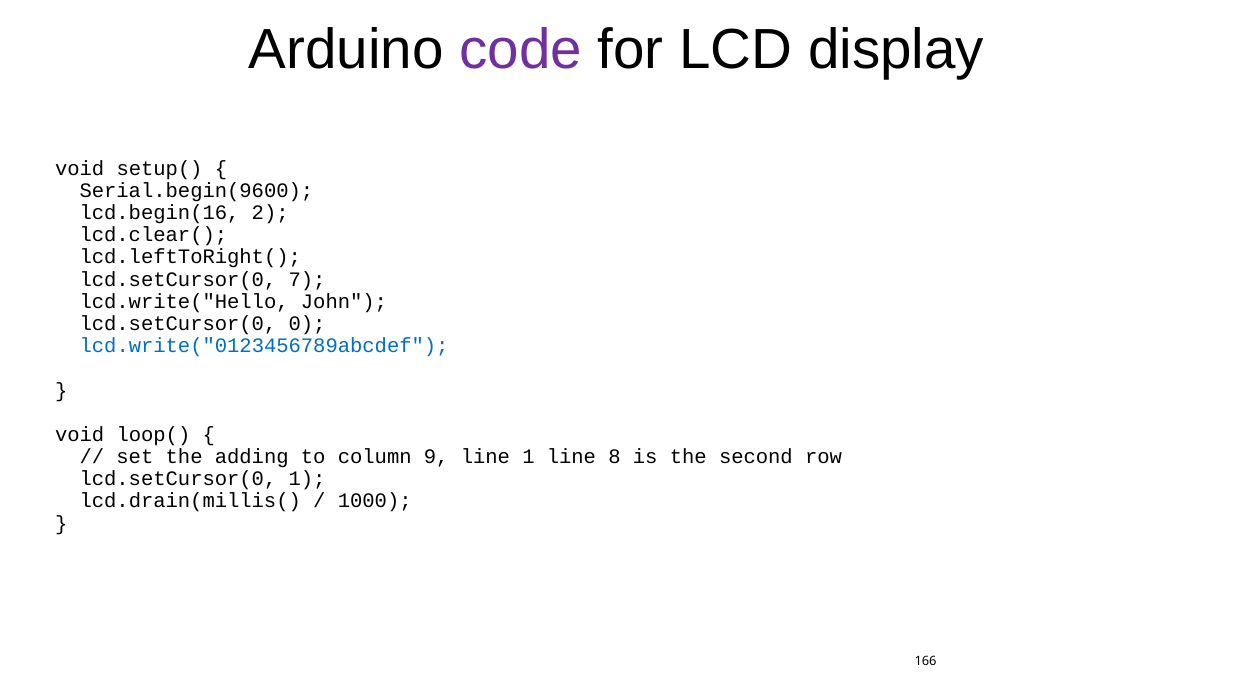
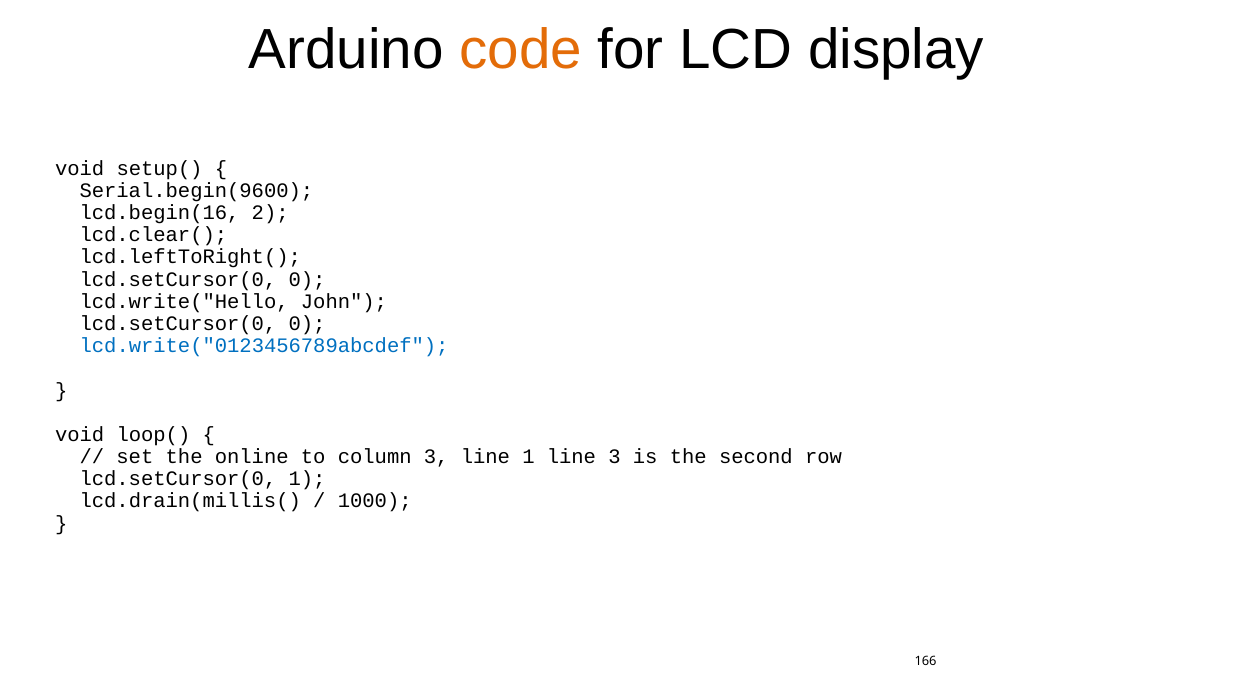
code colour: purple -> orange (521, 50)
7: 7 -> 0 (307, 279)
adding: adding -> online (252, 457)
column 9: 9 -> 3 (436, 457)
line 8: 8 -> 3 (614, 457)
